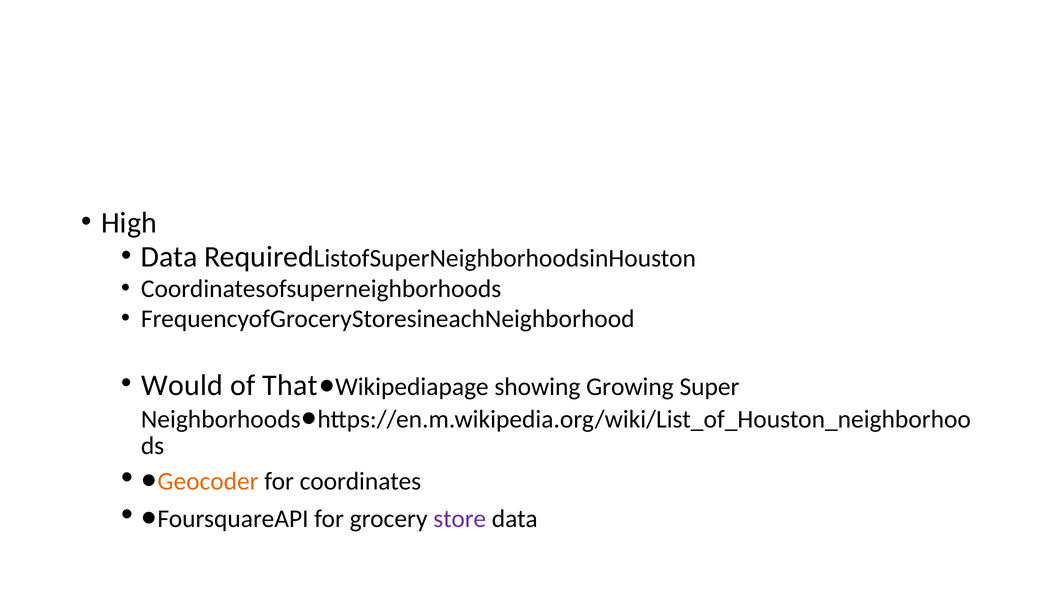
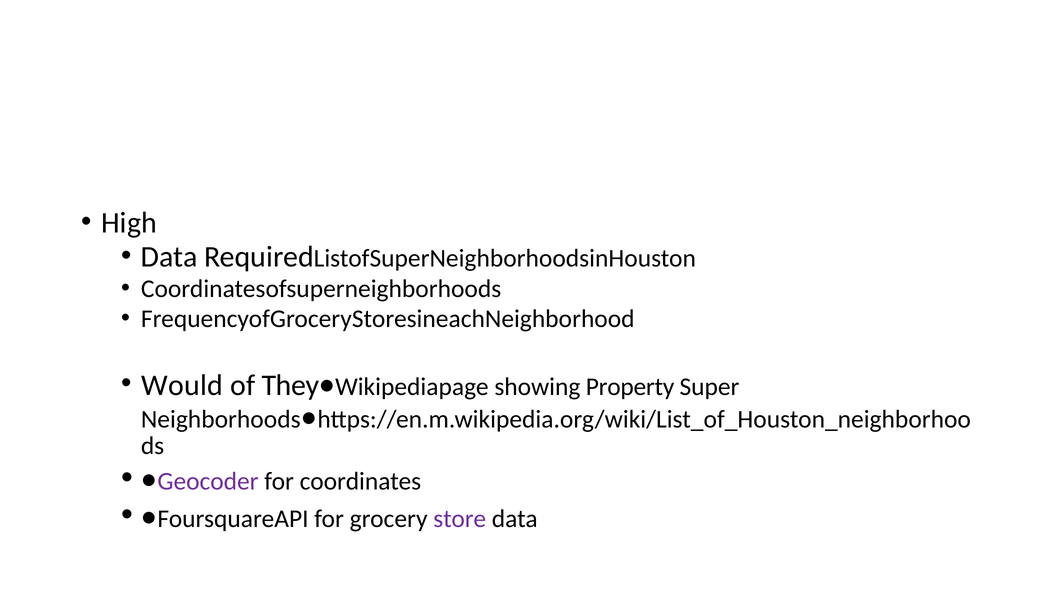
That: That -> They (290, 385)
Growing: Growing -> Property (630, 387)
Geocoder colour: orange -> purple (208, 481)
